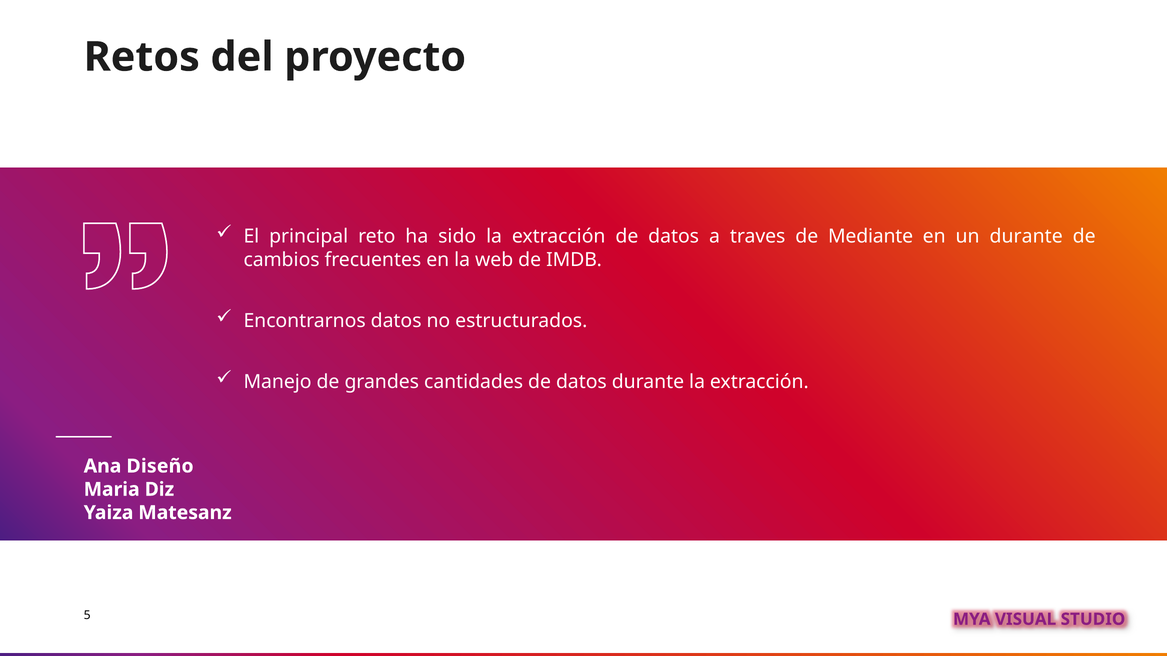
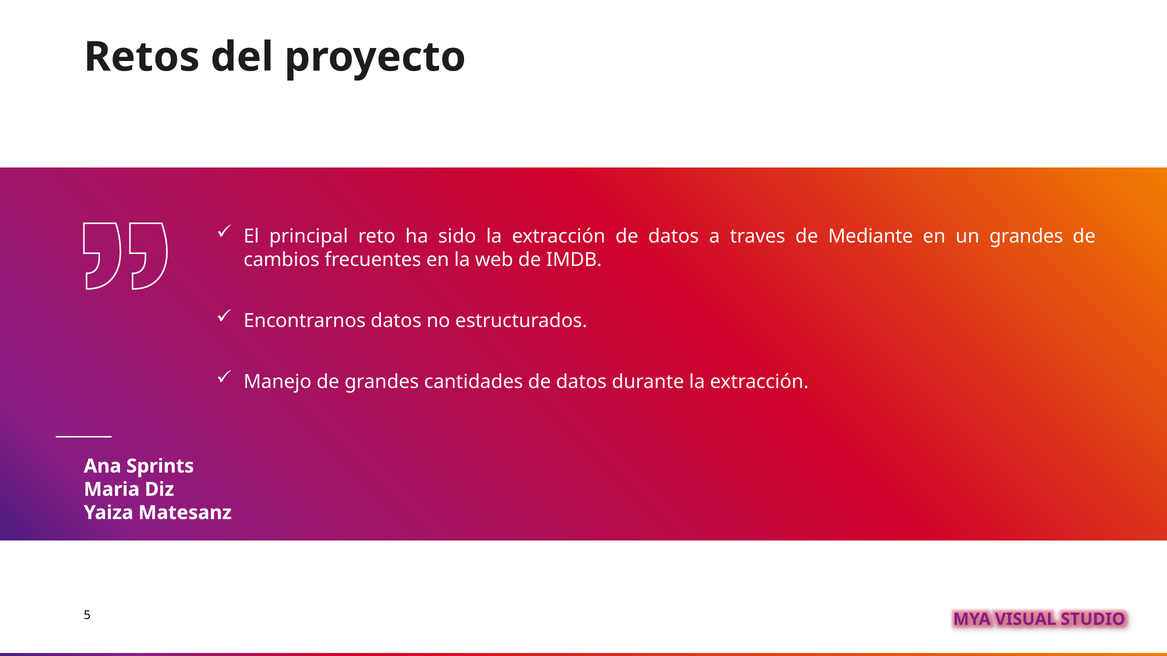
un durante: durante -> grandes (1026, 236)
Diseño: Diseño -> Sprints (160, 466)
